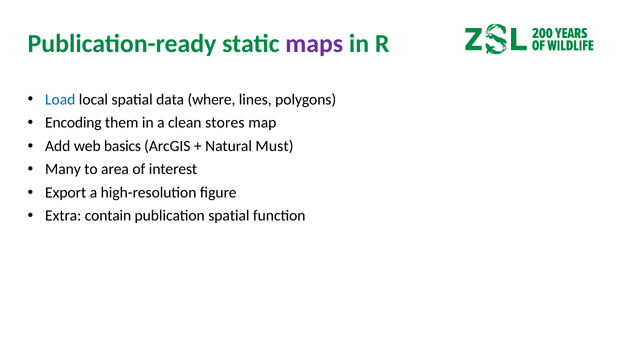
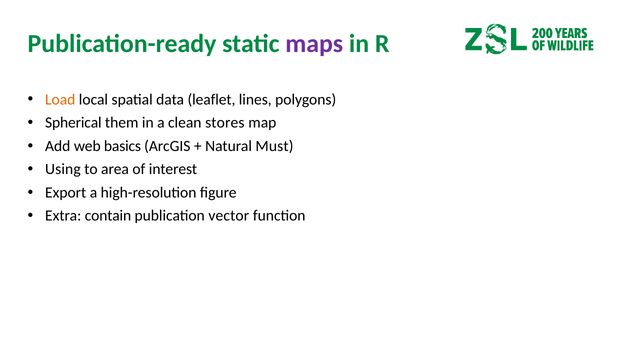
Load colour: blue -> orange (60, 99)
where: where -> leaflet (211, 99)
Encoding: Encoding -> Spherical (73, 122)
Many: Many -> Using (63, 169)
publication spatial: spatial -> vector (229, 215)
